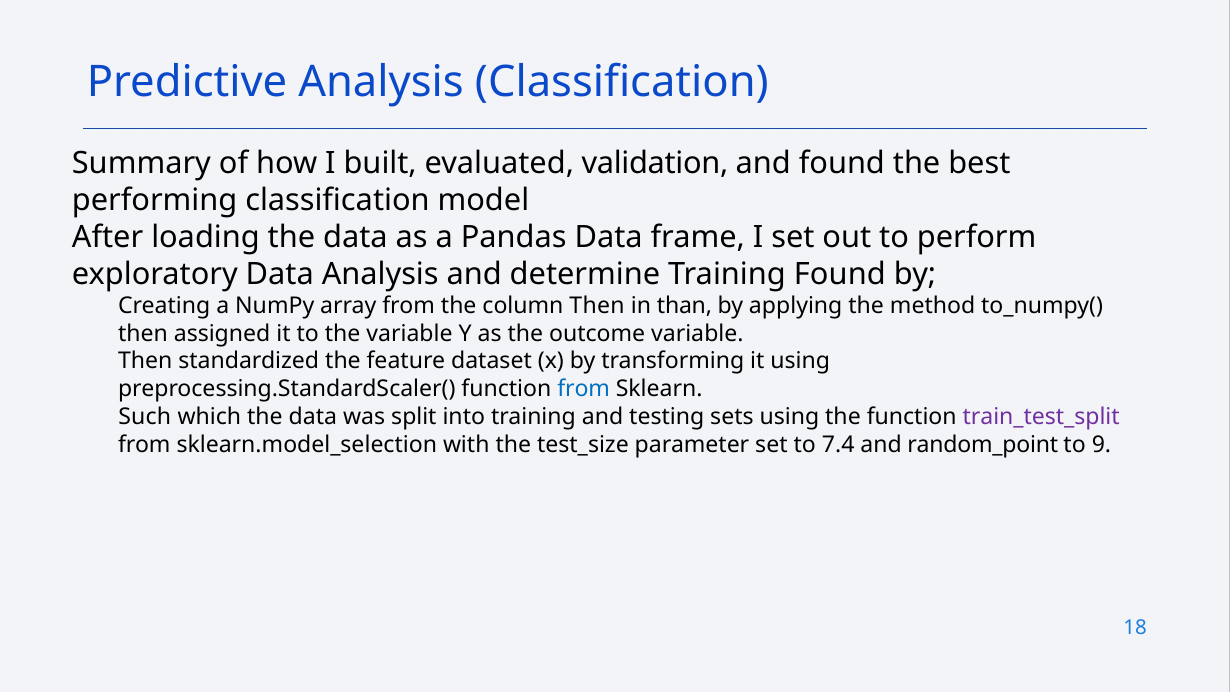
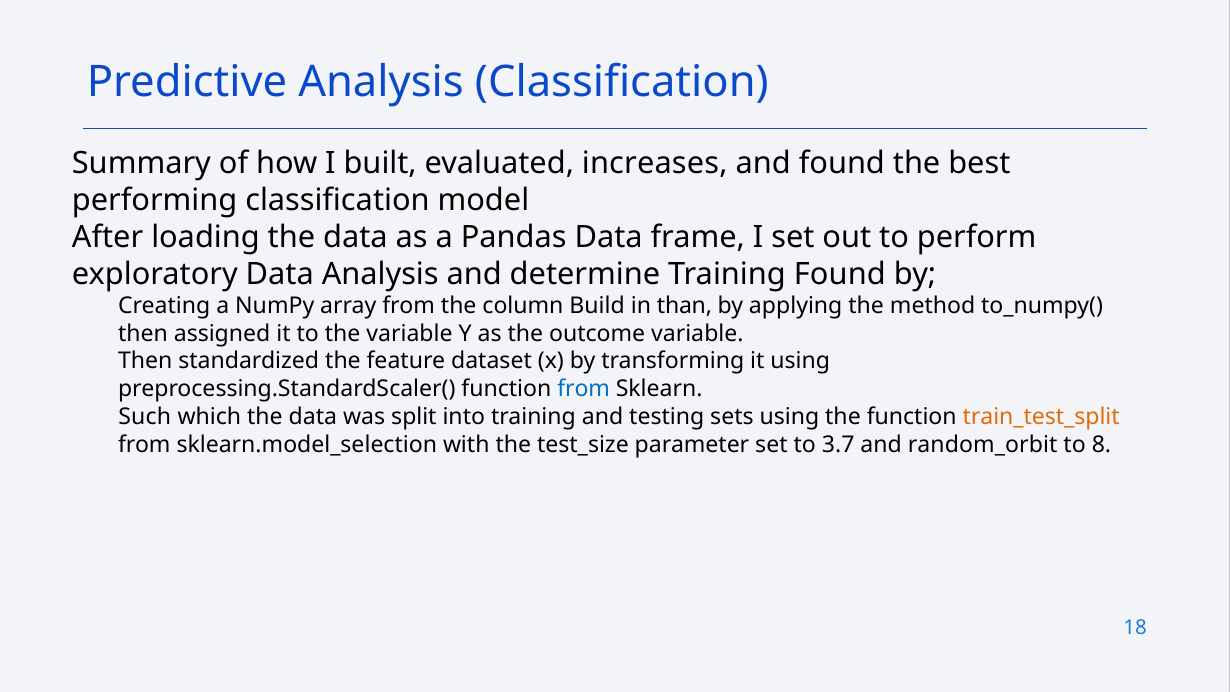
validation: validation -> increases (655, 164)
column Then: Then -> Build (597, 306)
train_test_split colour: purple -> orange (1041, 417)
7.4: 7.4 -> 3.7 (838, 444)
random_point: random_point -> random_orbit (983, 444)
9: 9 -> 8 (1101, 444)
